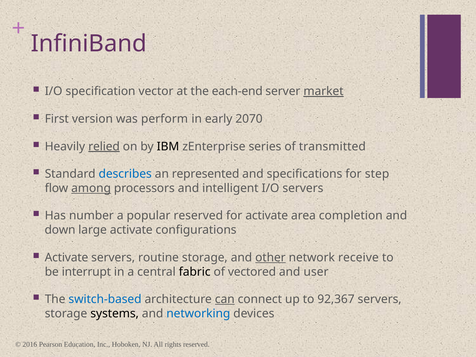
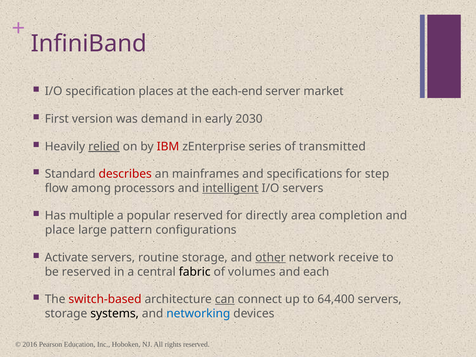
vector: vector -> places (156, 91)
market underline: present -> none (324, 91)
perform: perform -> demand (165, 119)
2070: 2070 -> 2030 (249, 119)
IBM colour: black -> red (168, 146)
describes colour: blue -> red (125, 174)
represented: represented -> mainframes (206, 174)
among underline: present -> none (91, 188)
intelligent underline: none -> present (230, 188)
number: number -> multiple (91, 216)
for activate: activate -> directly (267, 216)
down: down -> place (60, 230)
large activate: activate -> pattern (131, 230)
be interrupt: interrupt -> reserved (86, 272)
vectored: vectored -> volumes (252, 272)
user: user -> each (316, 272)
switch-based colour: blue -> red (105, 299)
92,367: 92,367 -> 64,400 (336, 299)
